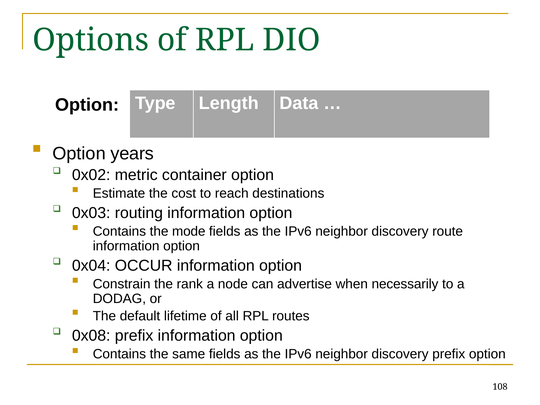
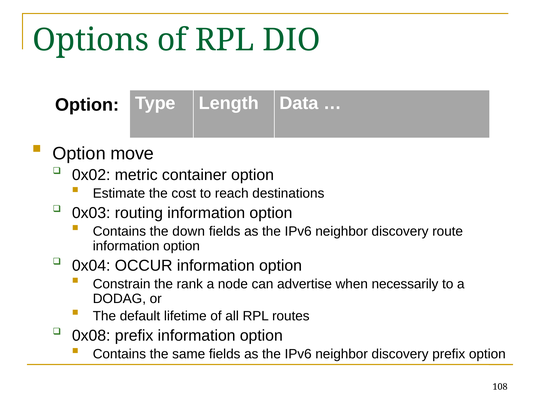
years: years -> move (132, 154)
mode: mode -> down (189, 231)
